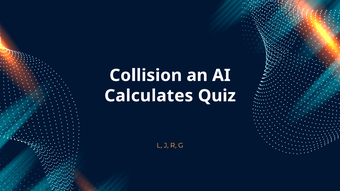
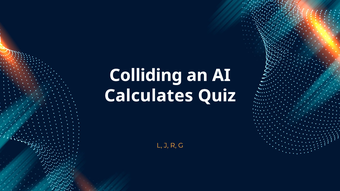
Collision: Collision -> Colliding (146, 75)
